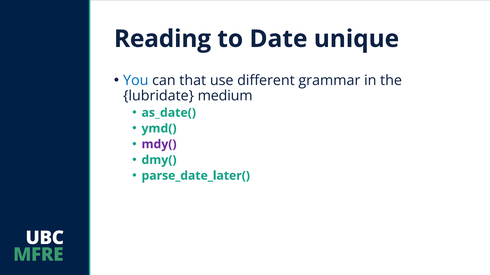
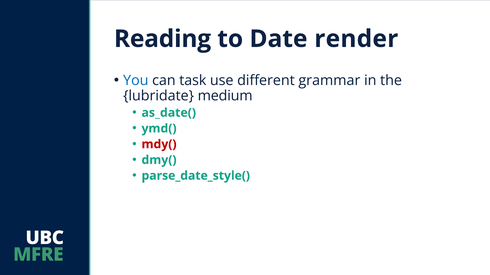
unique: unique -> render (356, 39)
that: that -> task (193, 81)
mdy( colour: purple -> red (159, 145)
parse_date_later(: parse_date_later( -> parse_date_style( (196, 176)
